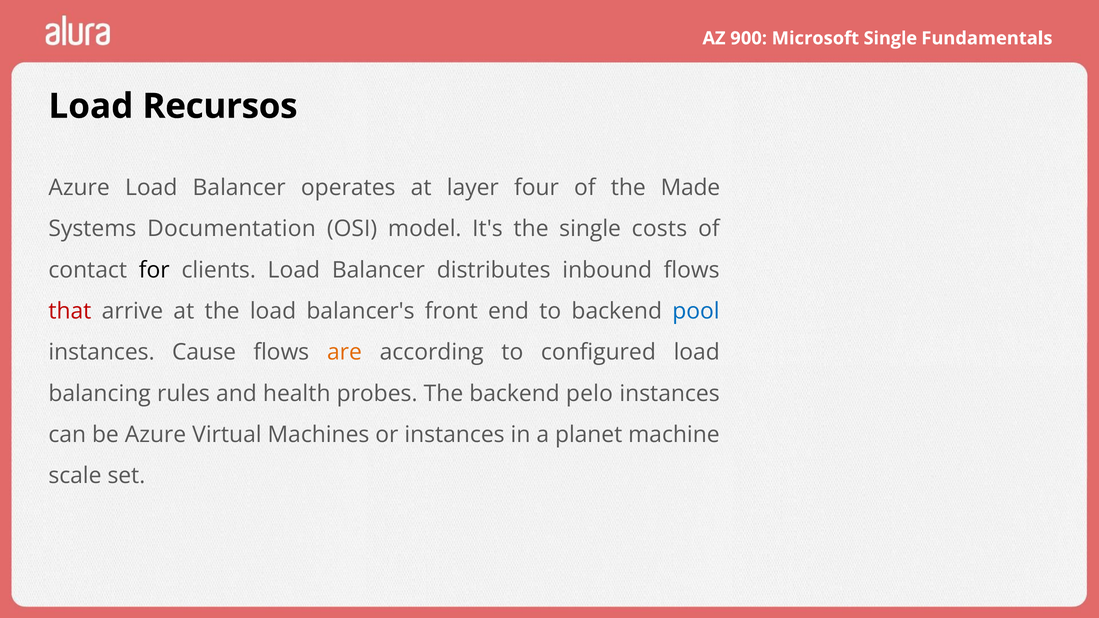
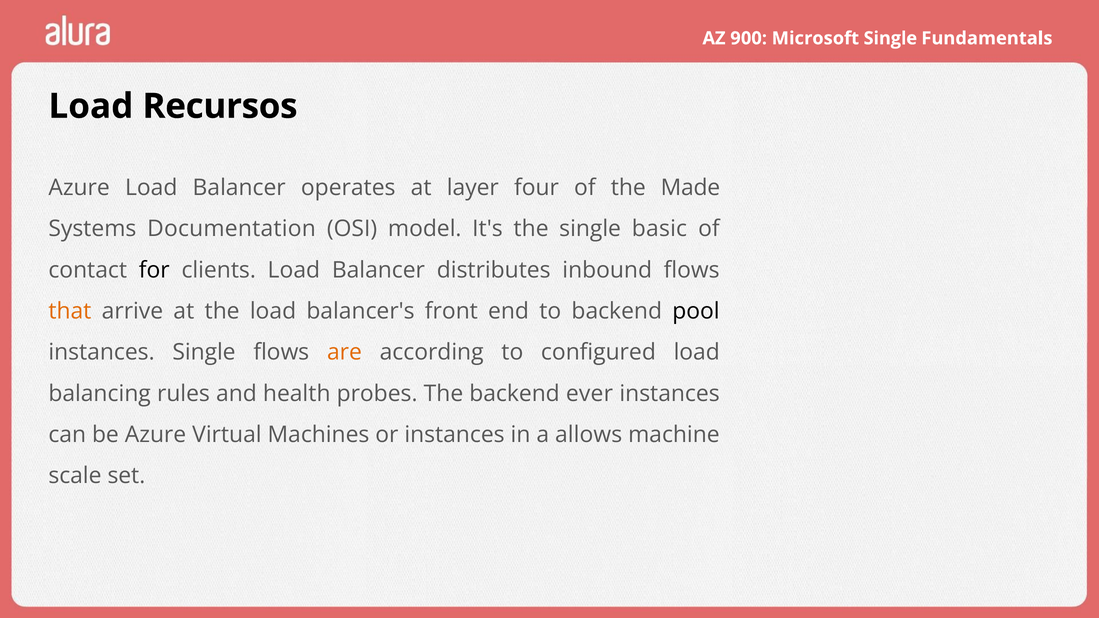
costs: costs -> basic (659, 229)
that colour: red -> orange (70, 311)
pool colour: blue -> black (696, 311)
instances Cause: Cause -> Single (204, 352)
pelo: pelo -> ever (589, 394)
planet: planet -> allows (589, 435)
